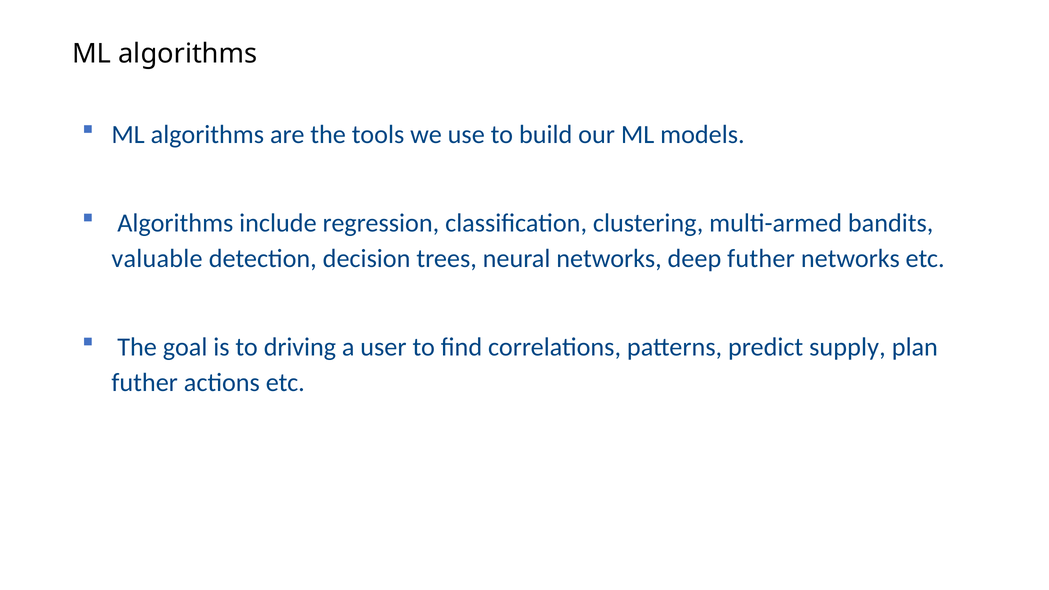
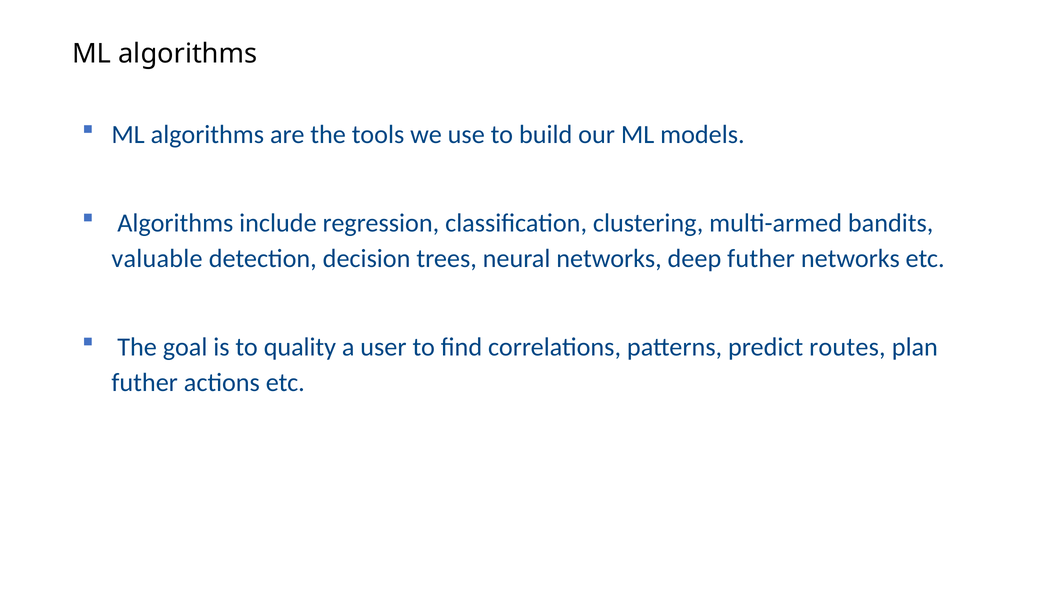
driving: driving -> quality (300, 347)
supply: supply -> routes (847, 347)
